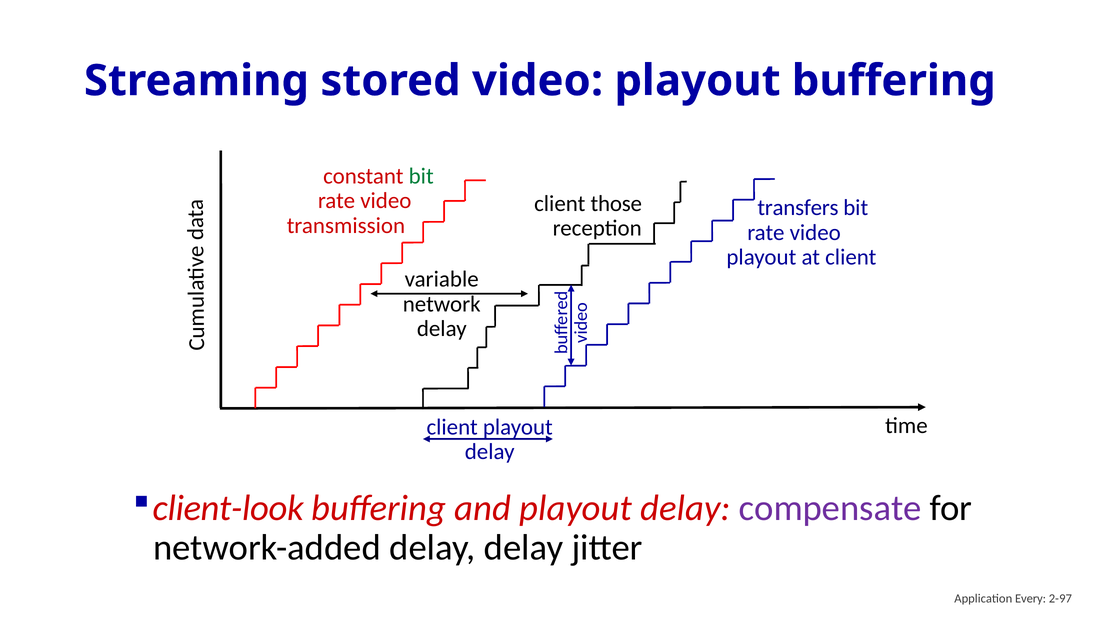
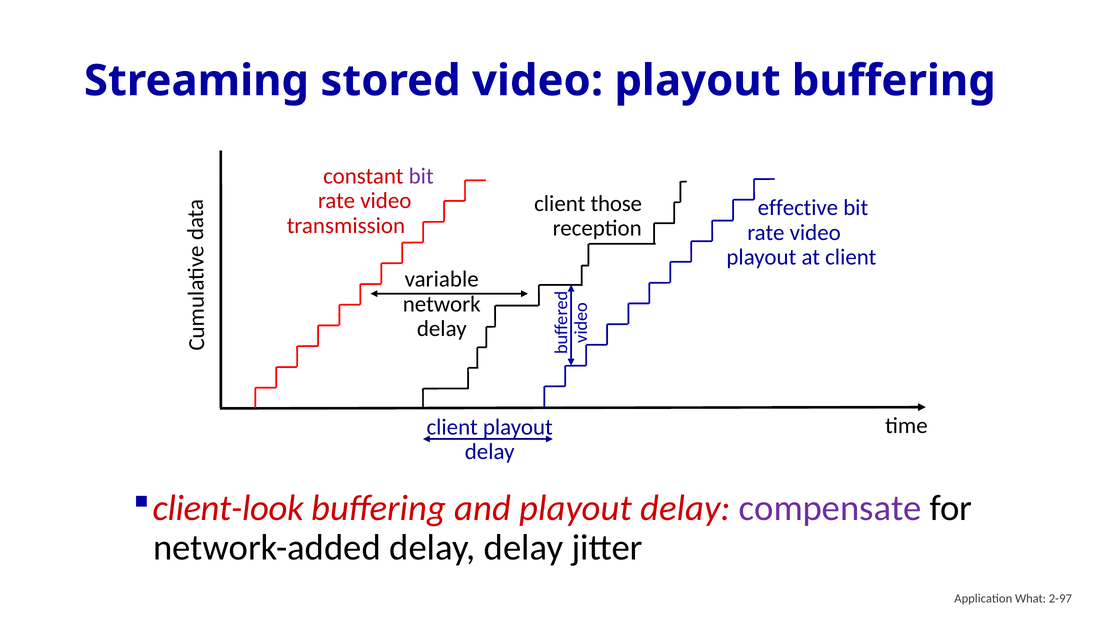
bit colour: green -> purple (421, 176)
transfers: transfers -> effective (798, 208)
Every: Every -> What (1031, 599)
